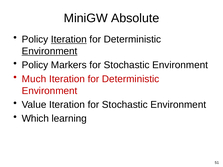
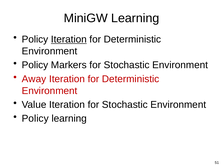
MiniGW Absolute: Absolute -> Learning (135, 18)
Environment underline: present -> none (50, 51)
Much: Much -> Away (34, 79)
Which: Which -> Policy (35, 119)
